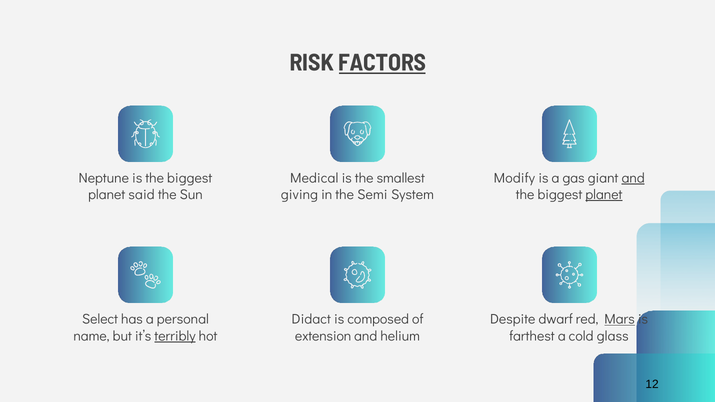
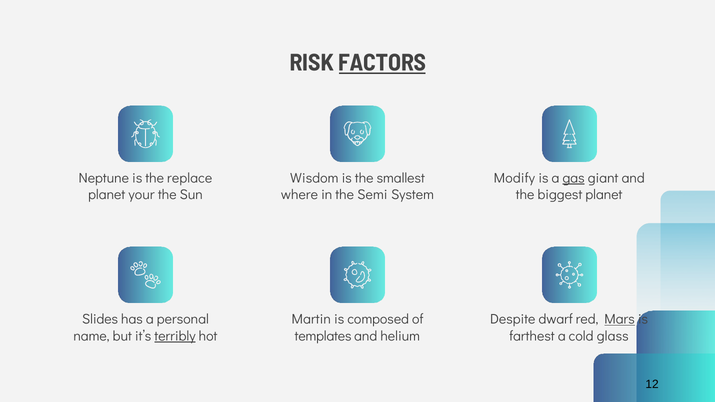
is the biggest: biggest -> replace (190, 178)
Medical: Medical -> Wisdom (314, 178)
gas underline: none -> present (574, 178)
and underline: present -> none (633, 178)
said: said -> your (142, 195)
giving: giving -> where (299, 195)
planet underline: present -> none (604, 195)
Select: Select -> Slides (100, 319)
Didact: Didact -> Martin (311, 319)
extension: extension -> templates (323, 336)
